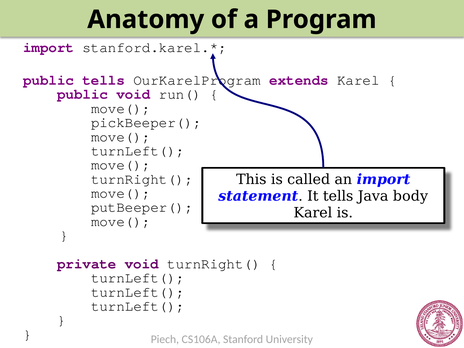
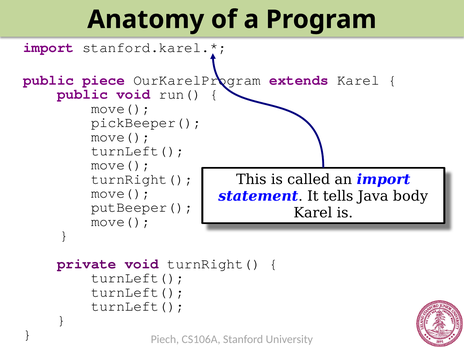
public tells: tells -> piece (104, 80)
